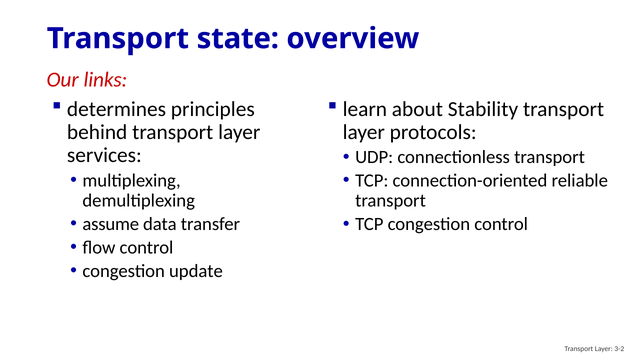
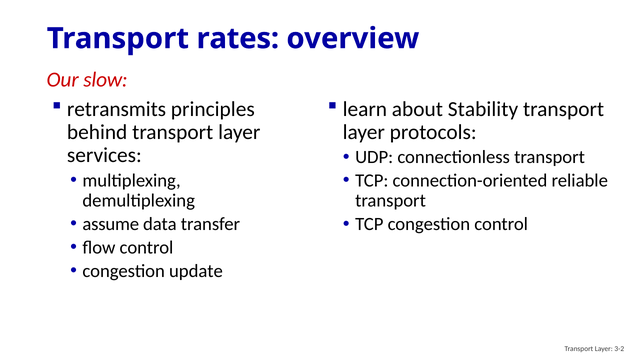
state: state -> rates (238, 39)
links: links -> slow (105, 80)
determines: determines -> retransmits (117, 109)
